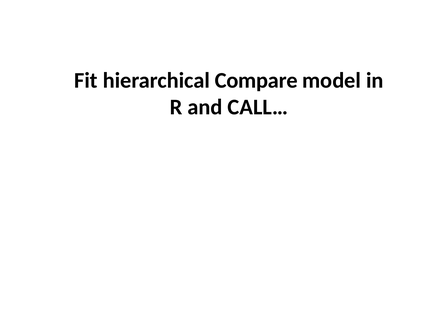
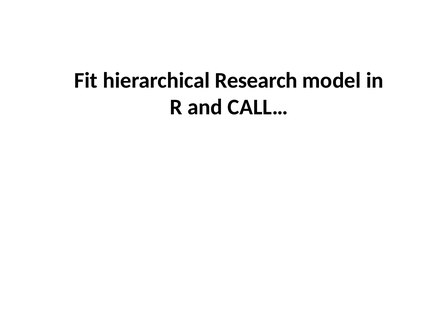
Compare: Compare -> Research (256, 80)
